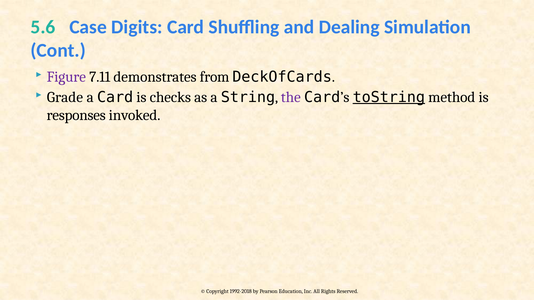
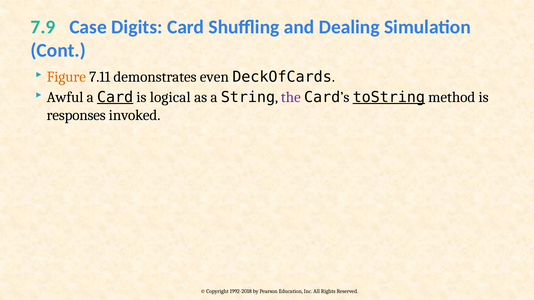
5.6: 5.6 -> 7.9 (43, 27)
Figure colour: purple -> orange (66, 77)
from: from -> even (214, 77)
Grade: Grade -> Awful (65, 97)
Card underline: none -> present (115, 97)
checks: checks -> logical (170, 97)
